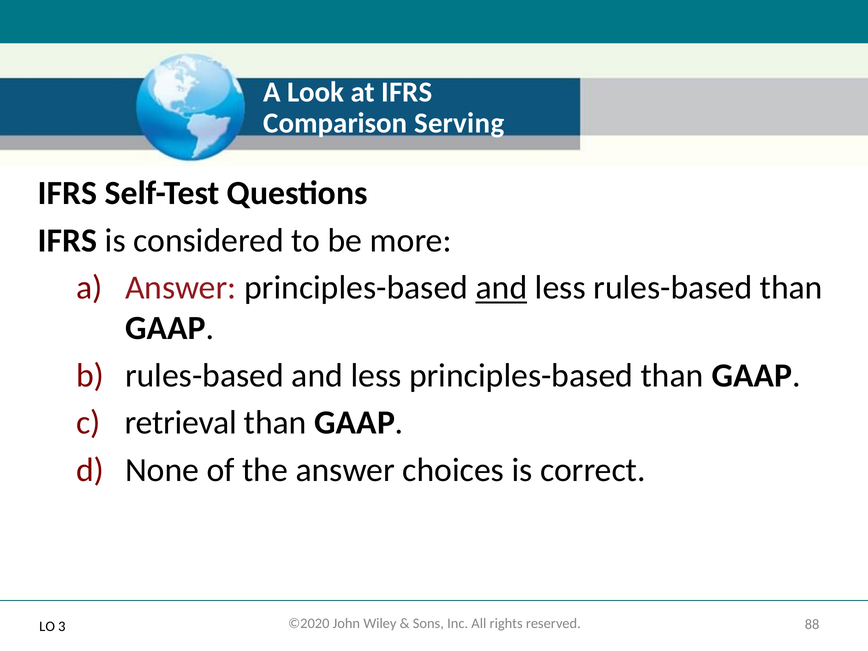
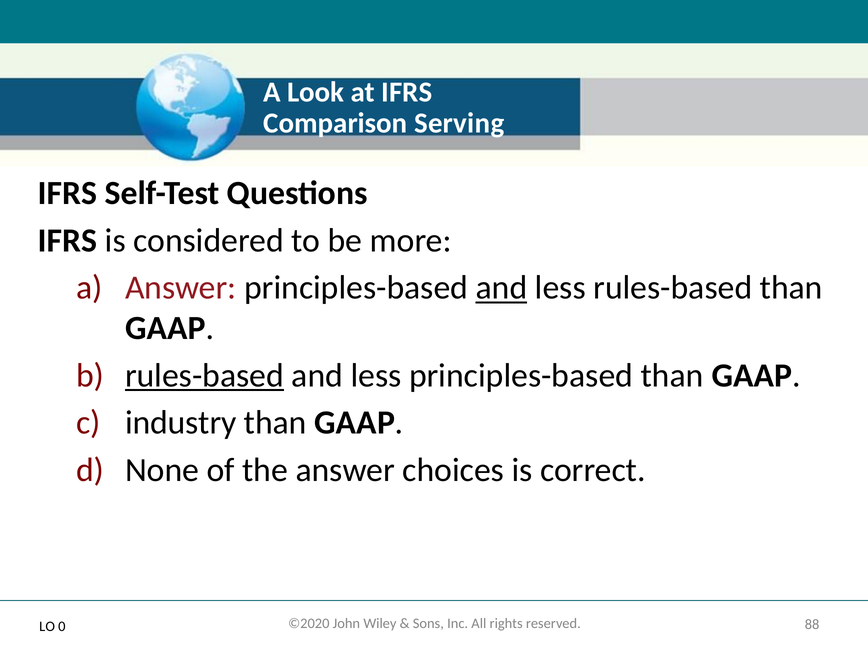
rules-based underline: none -> present (204, 376)
retrieval: retrieval -> industry (181, 423)
3: 3 -> 0 (62, 627)
